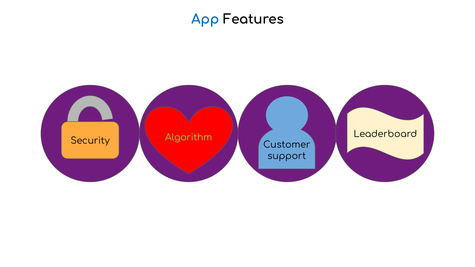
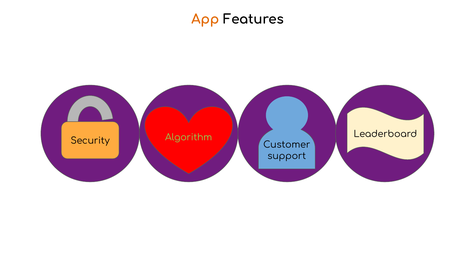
App colour: blue -> orange (205, 19)
